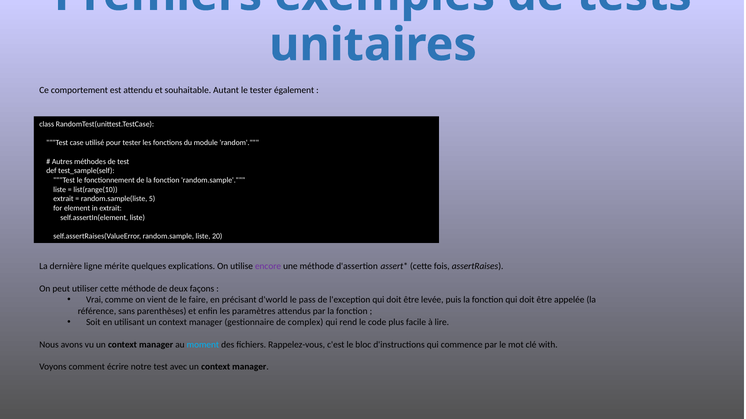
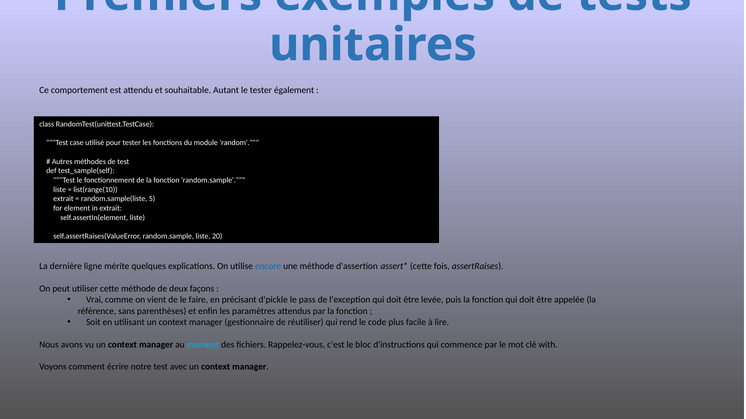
encore colour: purple -> blue (268, 267)
d'world: d'world -> d'pickle (273, 300)
complex: complex -> réutiliser (306, 323)
